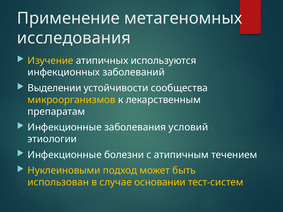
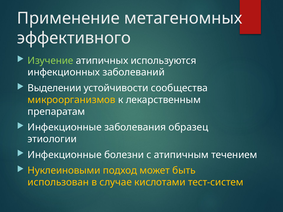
исследования: исследования -> эффективного (74, 38)
Изучение colour: yellow -> light green (51, 61)
условий: условий -> образец (188, 127)
основании: основании -> кислотами (160, 182)
